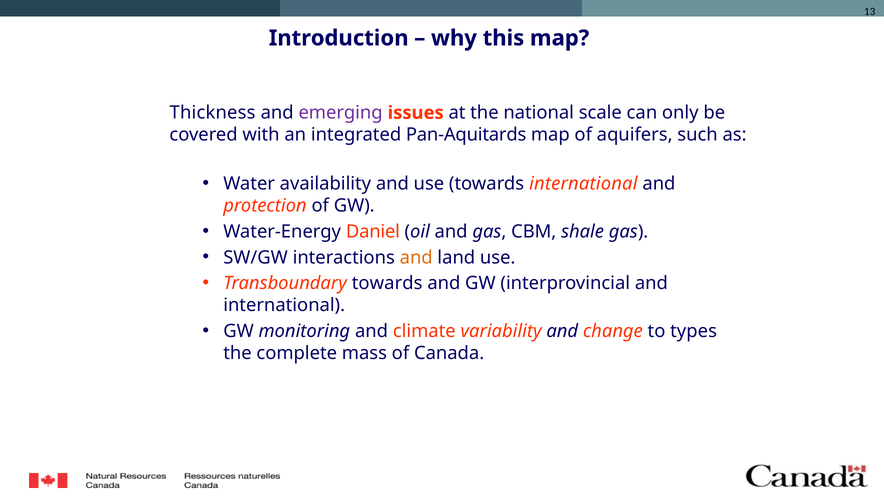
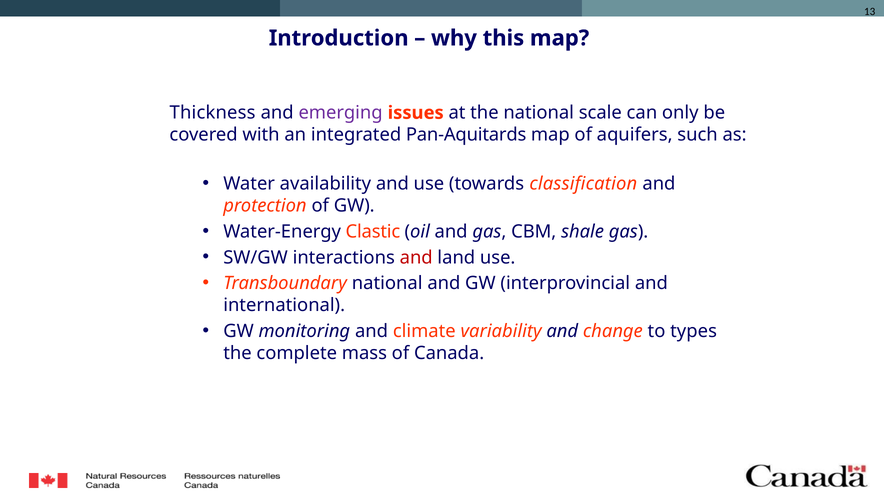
towards international: international -> classification (583, 184)
Daniel: Daniel -> Clastic (373, 232)
and colour: orange -> red (416, 258)
Transboundary towards: towards -> national (387, 283)
